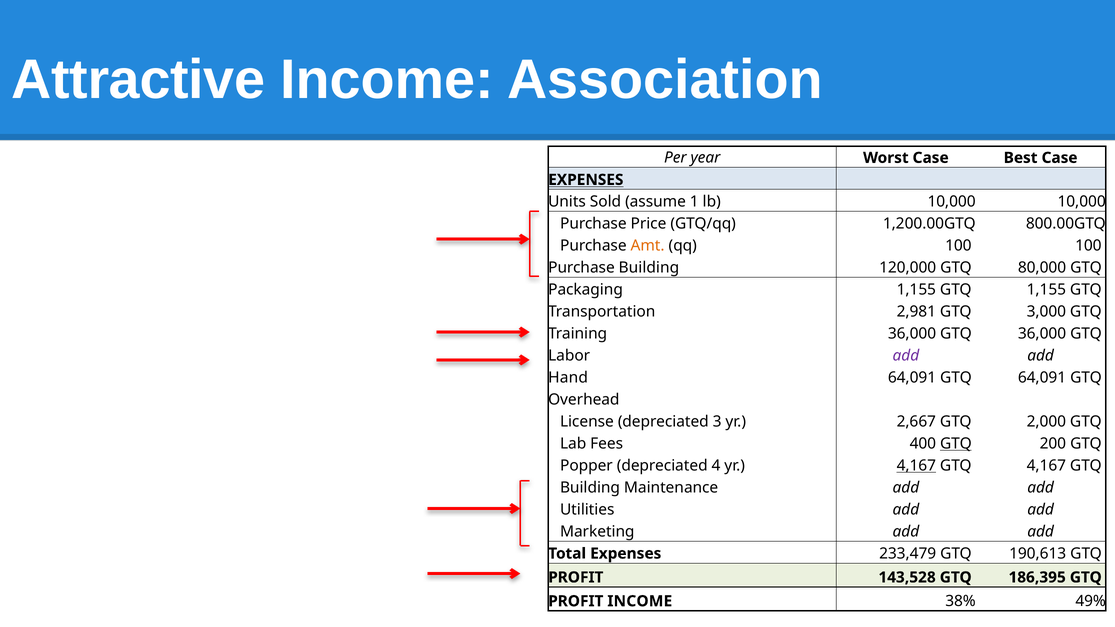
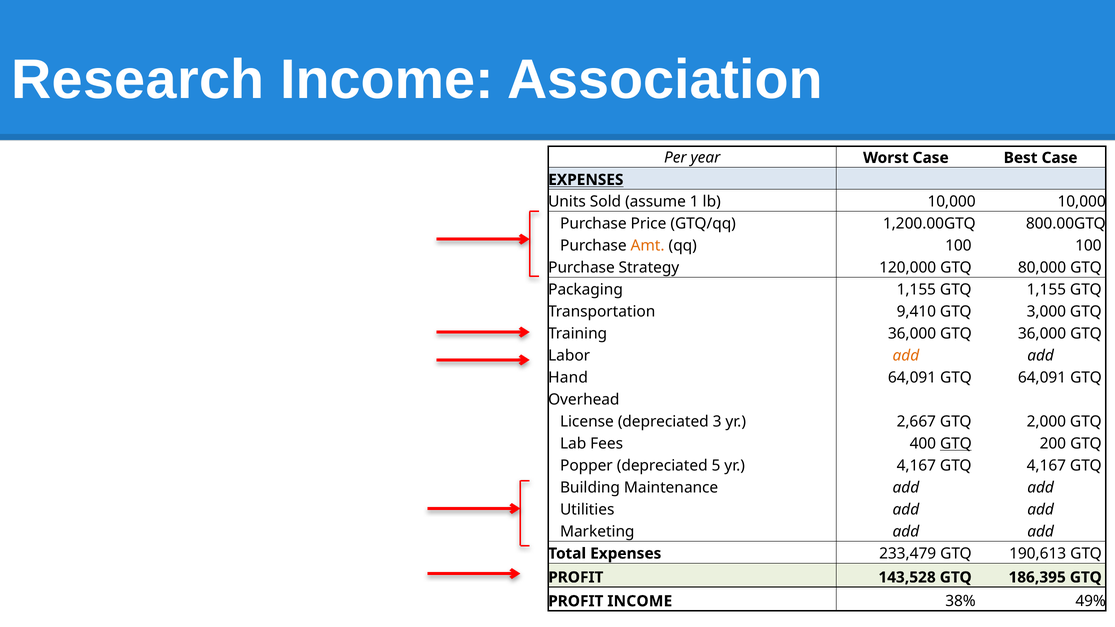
Attractive: Attractive -> Research (138, 80)
Purchase Building: Building -> Strategy (649, 268)
2,981: 2,981 -> 9,410 (916, 312)
add colour: purple -> orange (906, 356)
4: 4 -> 5 (716, 466)
4,167 underline: present -> none (916, 466)
